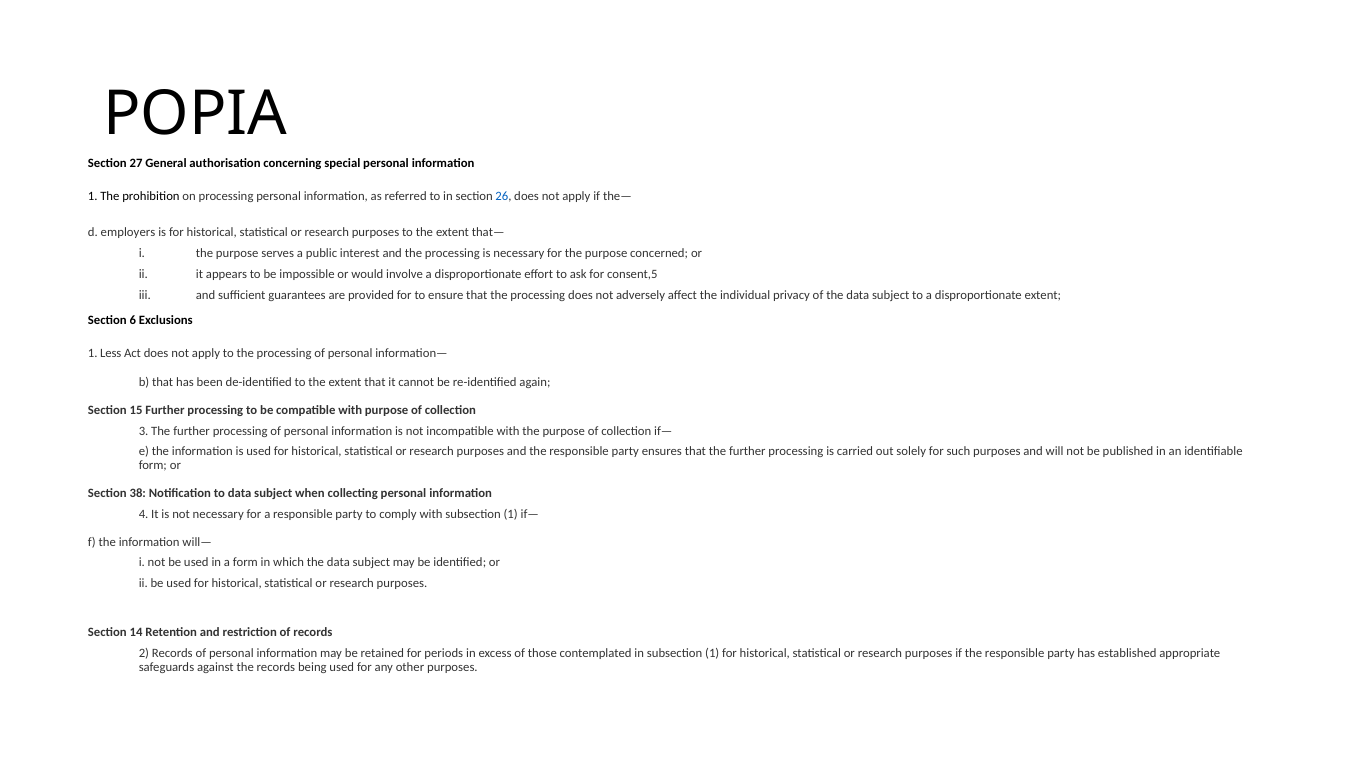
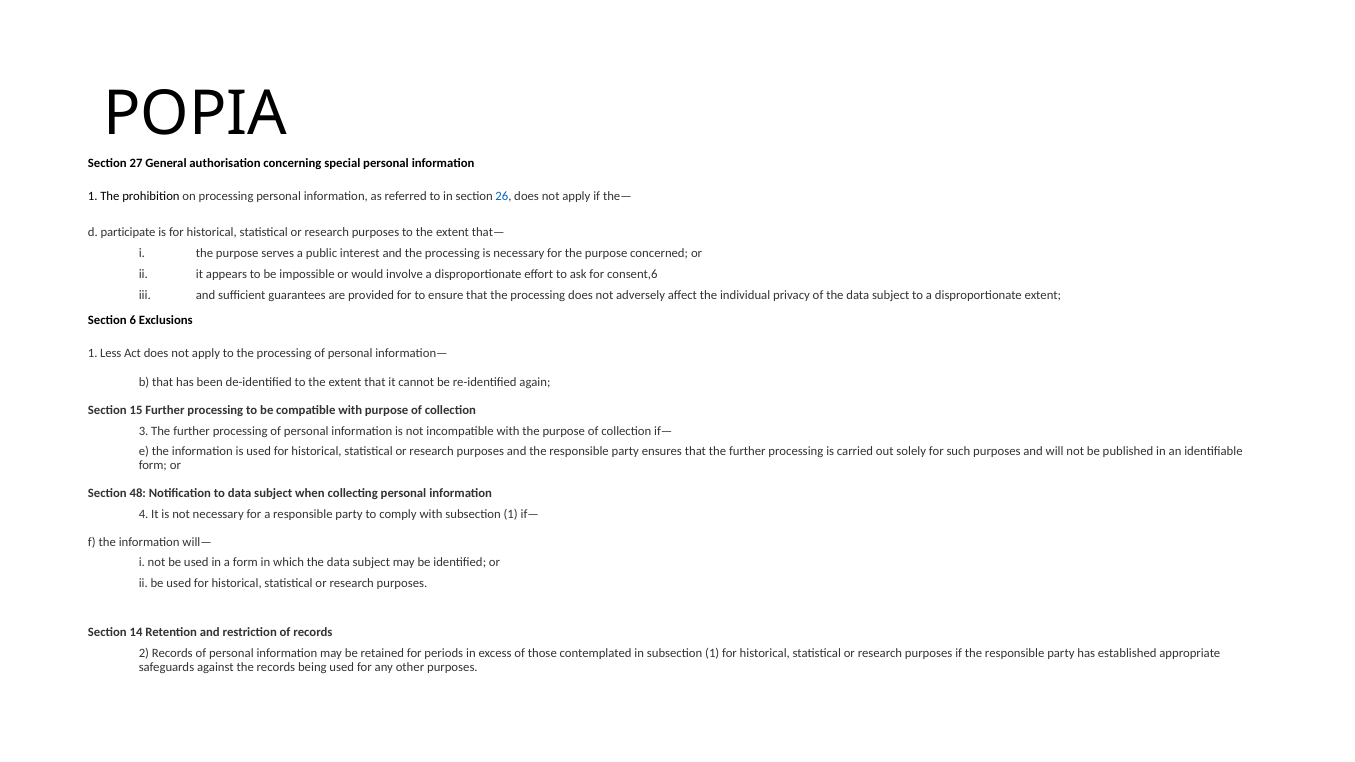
employers: employers -> participate (128, 232)
consent,5: consent,5 -> consent,6 (632, 274)
38: 38 -> 48 (138, 493)
